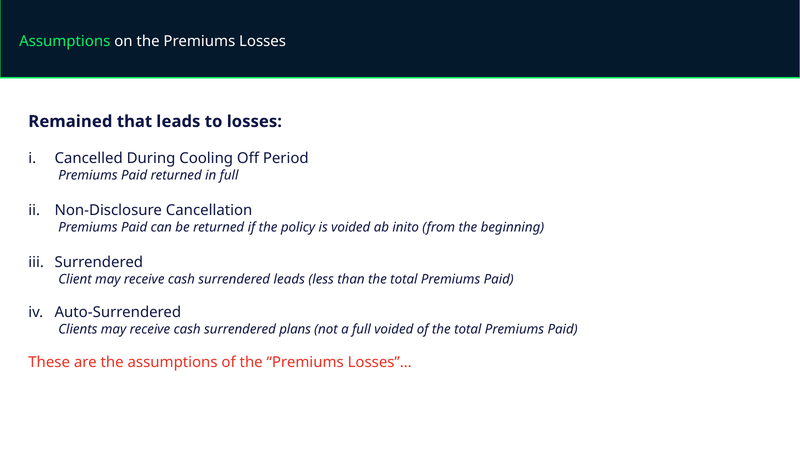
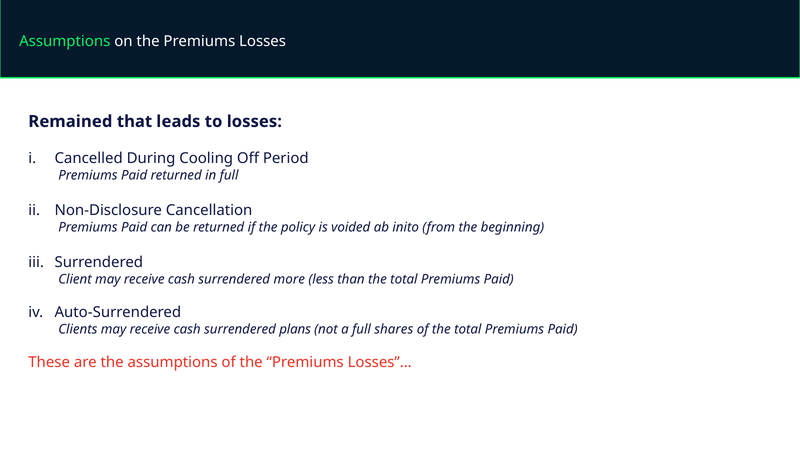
surrendered leads: leads -> more (289, 279)
full voided: voided -> shares (394, 329)
